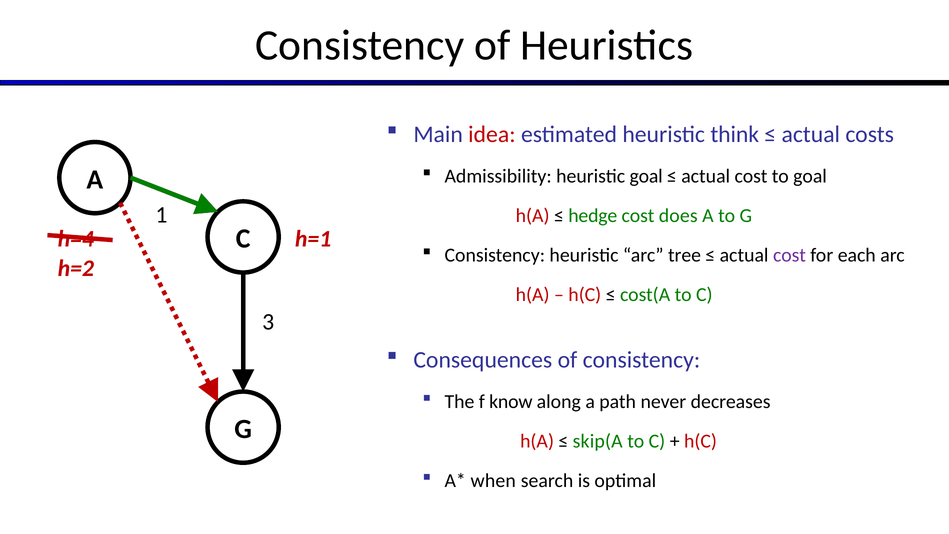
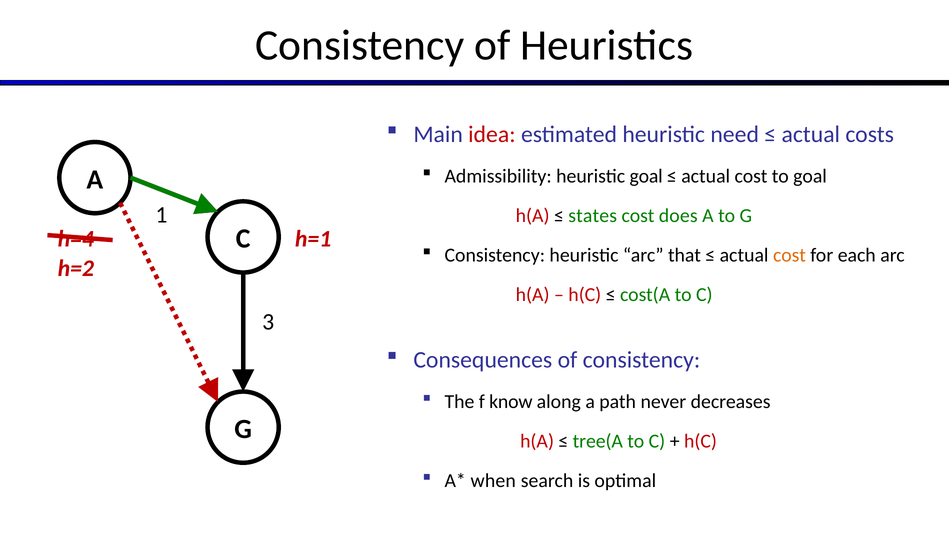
think: think -> need (735, 135)
hedge: hedge -> states (593, 216)
tree: tree -> that (684, 255)
cost colour: purple -> orange (789, 255)
skip(A: skip(A -> tree(A (598, 441)
